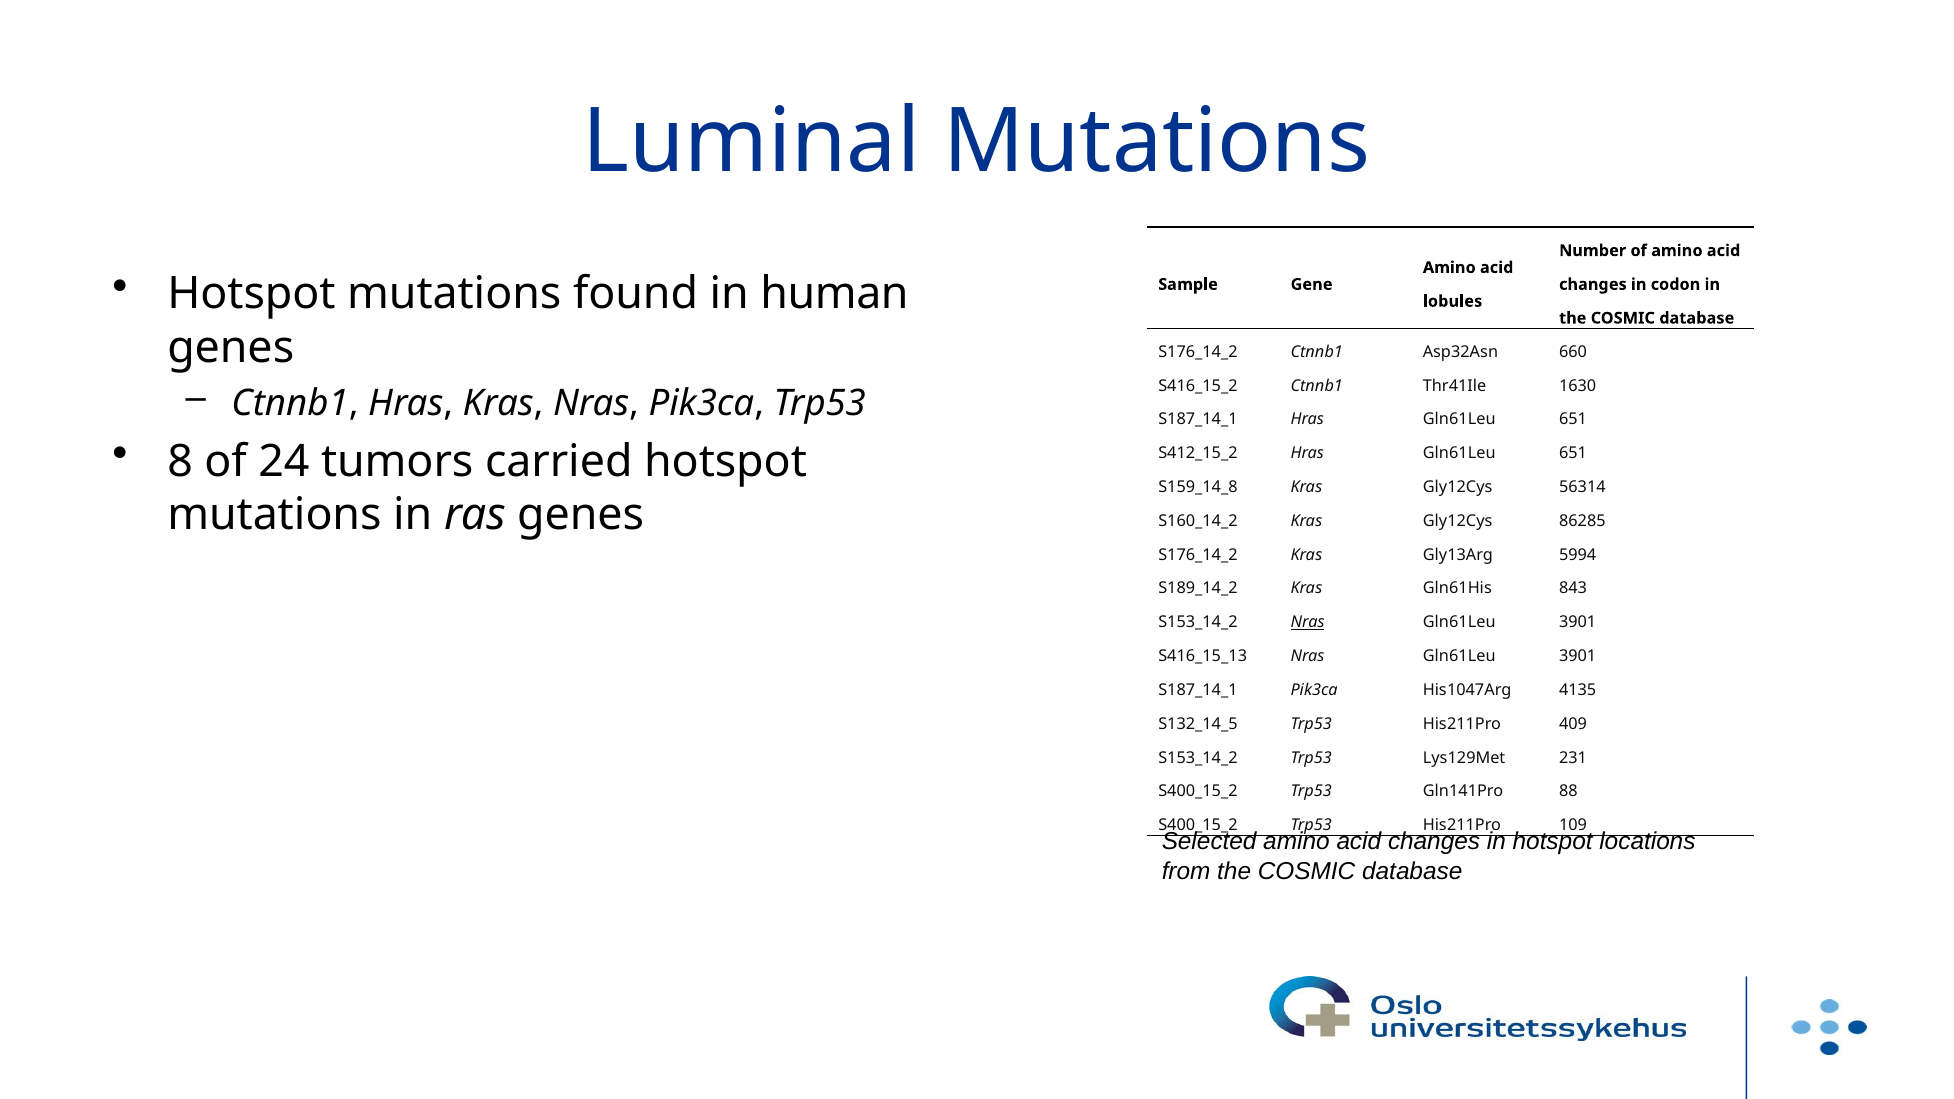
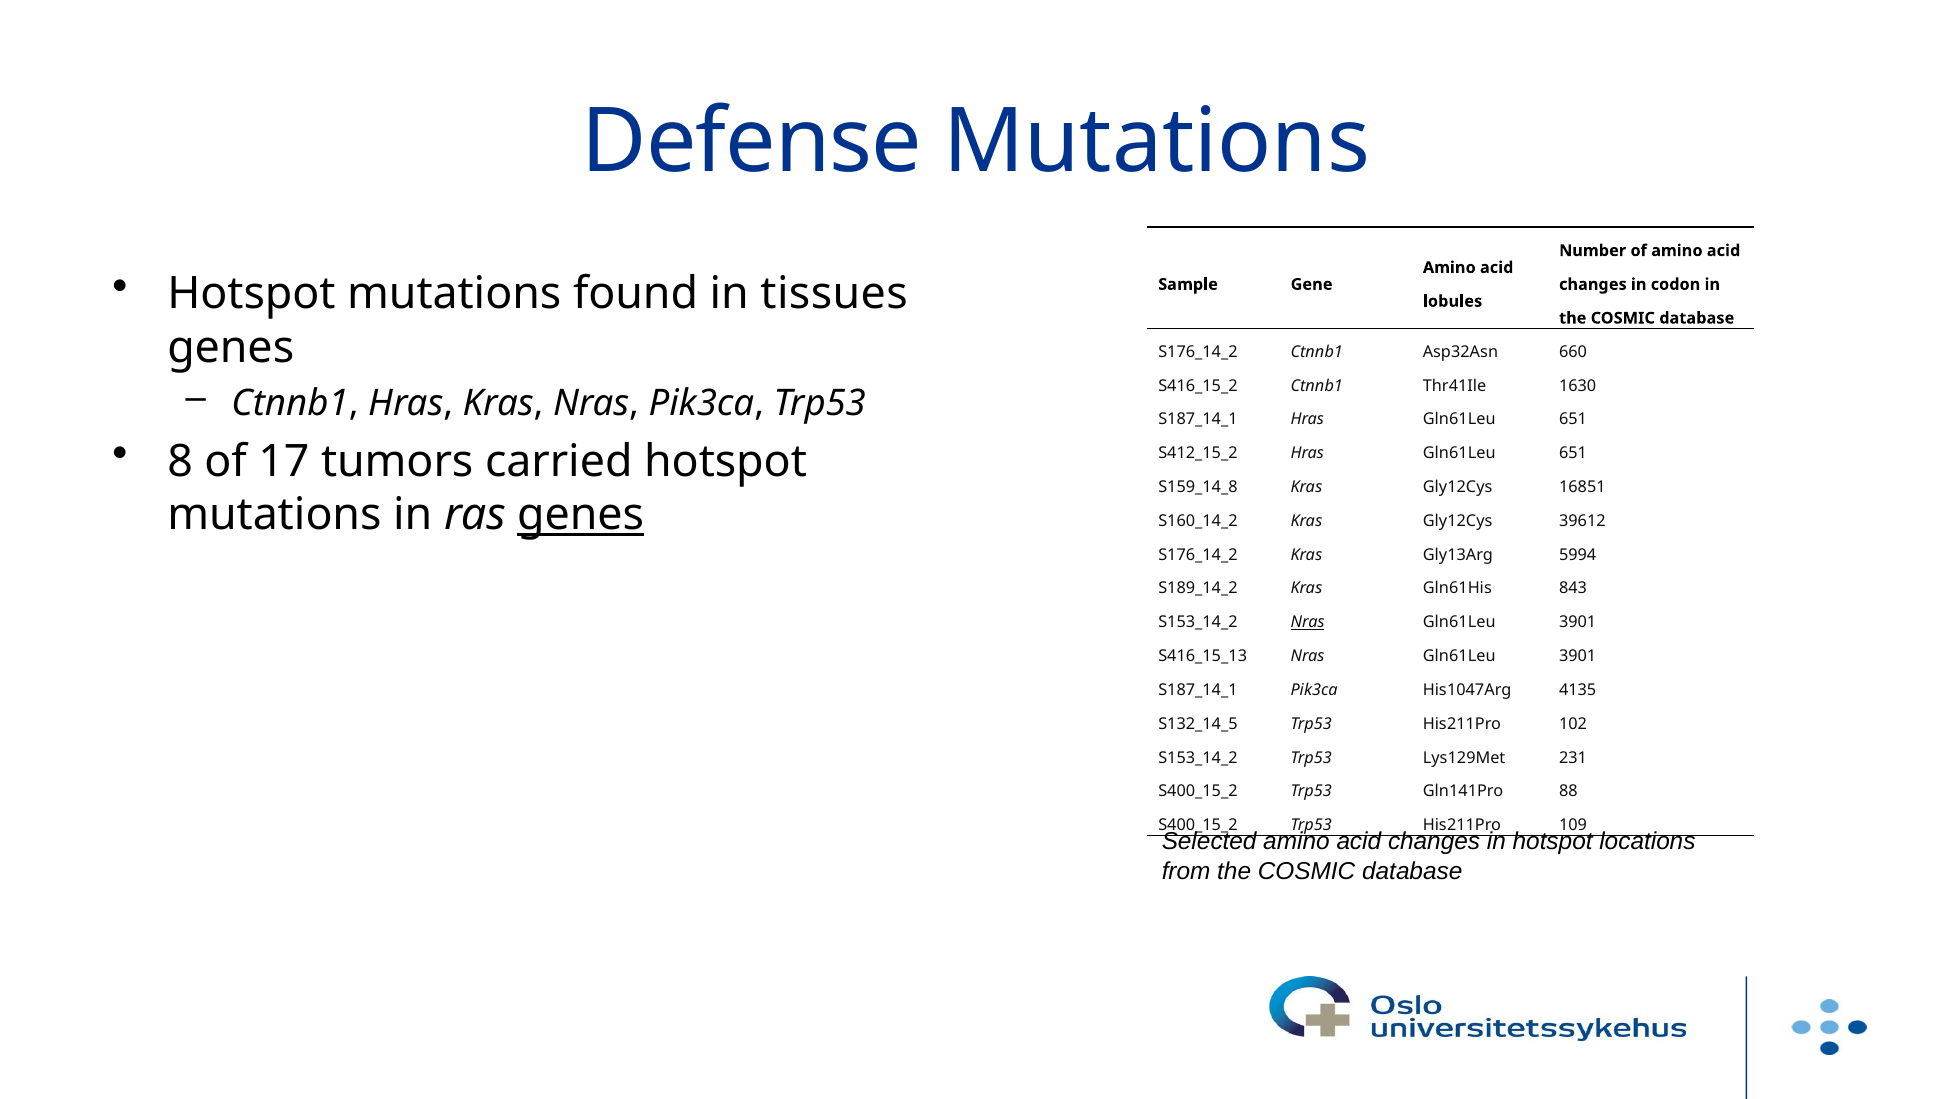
Luminal: Luminal -> Defense (752, 142)
human: human -> tissues (834, 294)
24: 24 -> 17 (284, 461)
56314: 56314 -> 16851 (1582, 487)
genes underline: none -> present (581, 515)
86285: 86285 -> 39612 (1582, 521)
409: 409 -> 102 (1573, 724)
